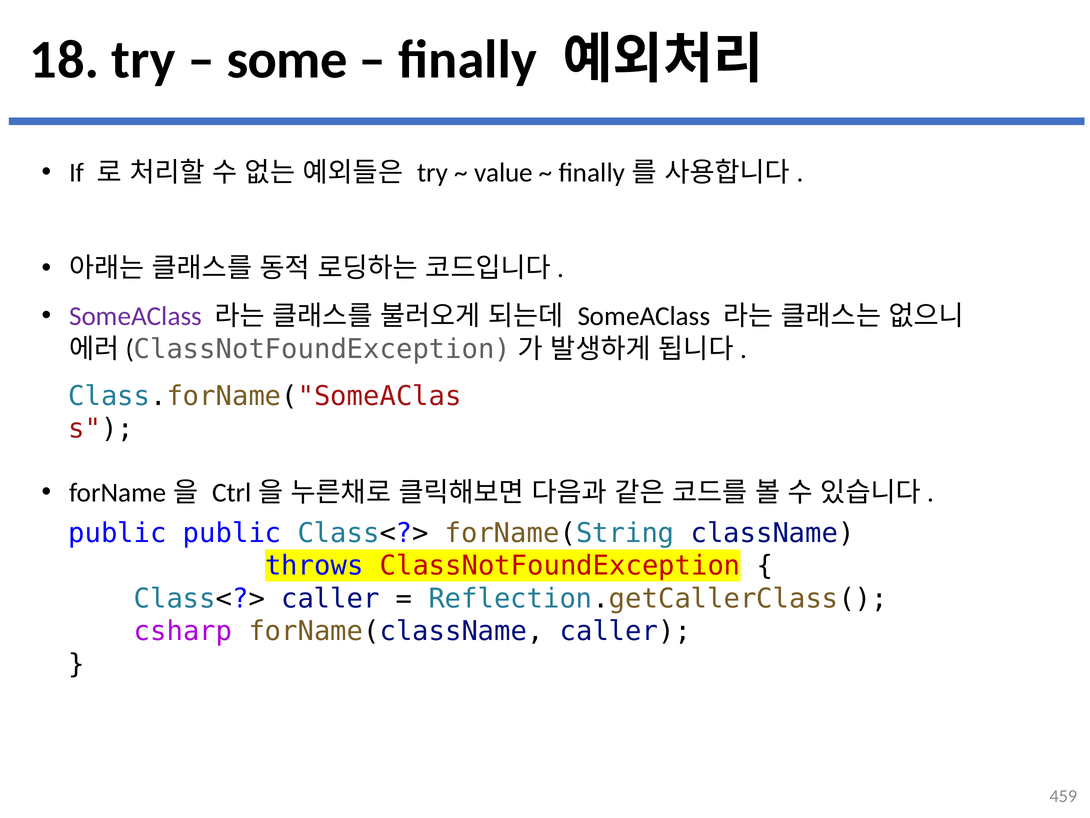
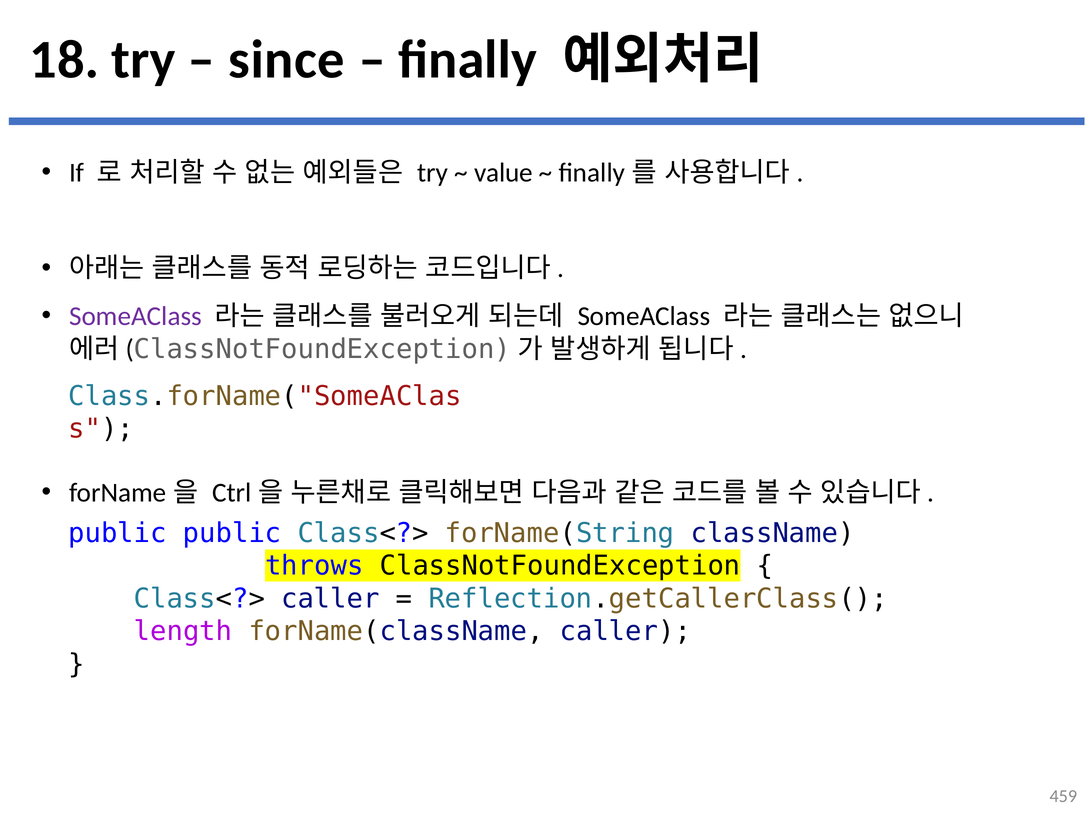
some: some -> since (287, 60)
ClassNotFoundException colour: red -> black (560, 566)
csharp: csharp -> length (183, 631)
